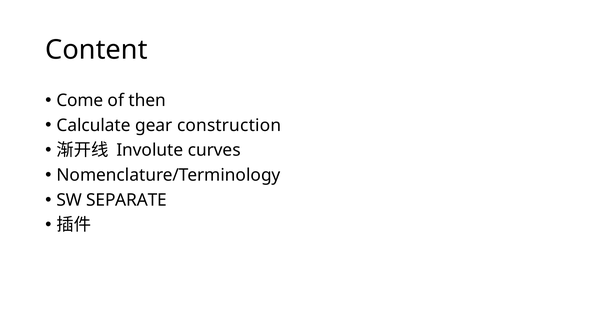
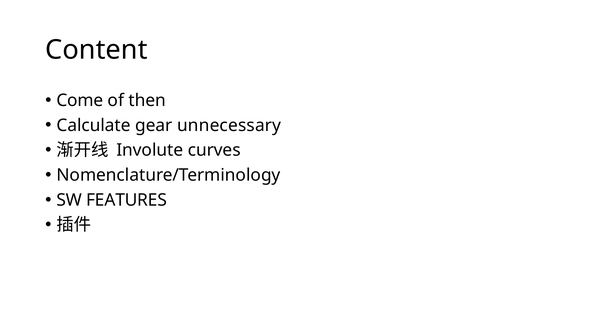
construction: construction -> unnecessary (229, 125)
SEPARATE: SEPARATE -> FEATURES (127, 200)
